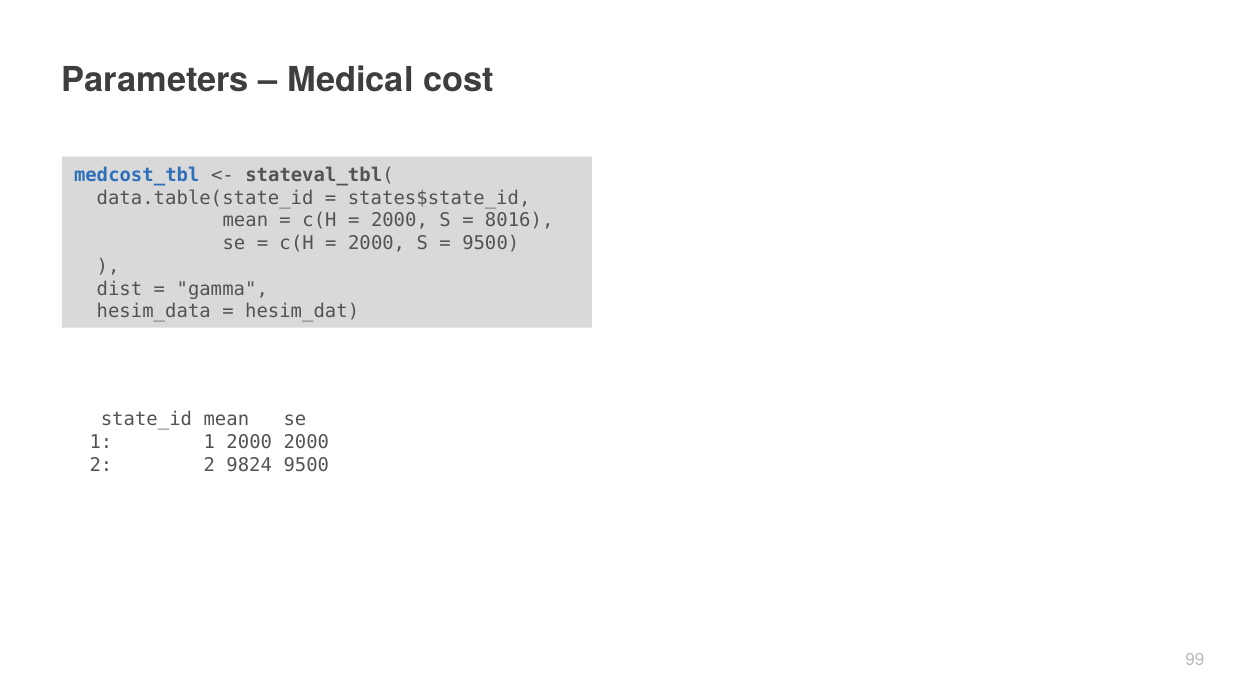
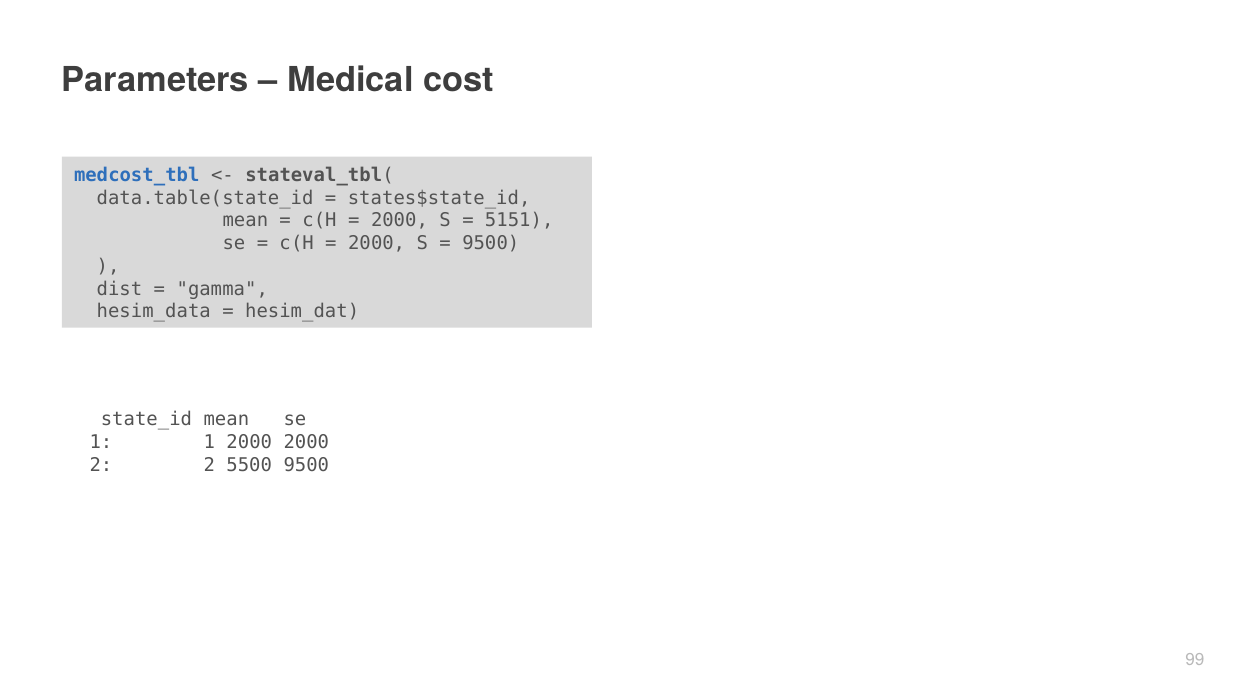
8016: 8016 -> 5151 (519, 221)
9824: 9824 -> 5500 (249, 465)
